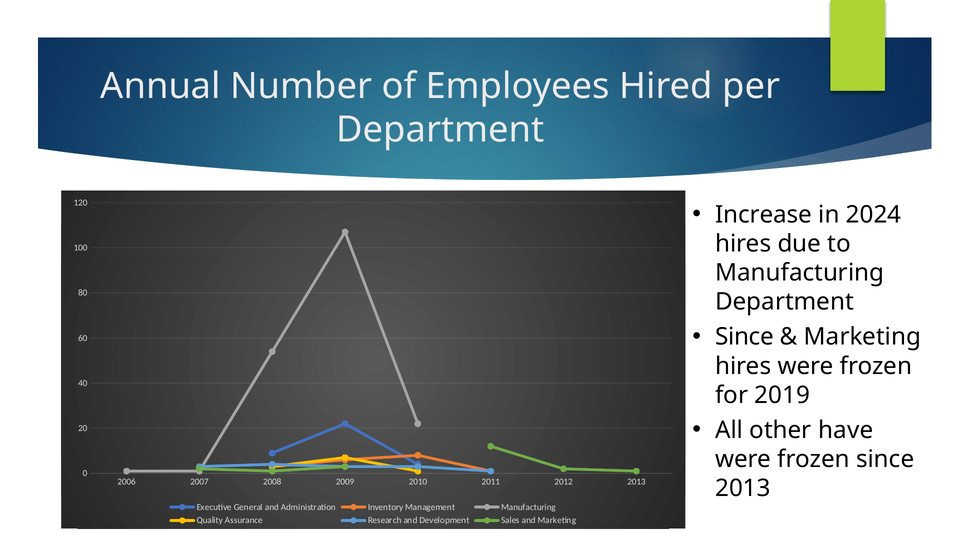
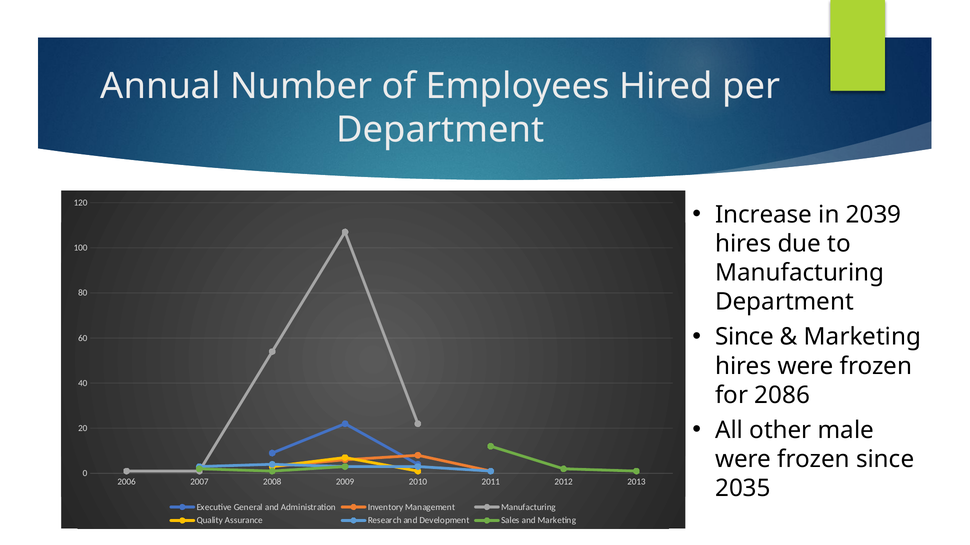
2024: 2024 -> 2039 (874, 215)
2019: 2019 -> 2086 (782, 396)
have: have -> male (846, 431)
2013: 2013 -> 2035 (743, 489)
